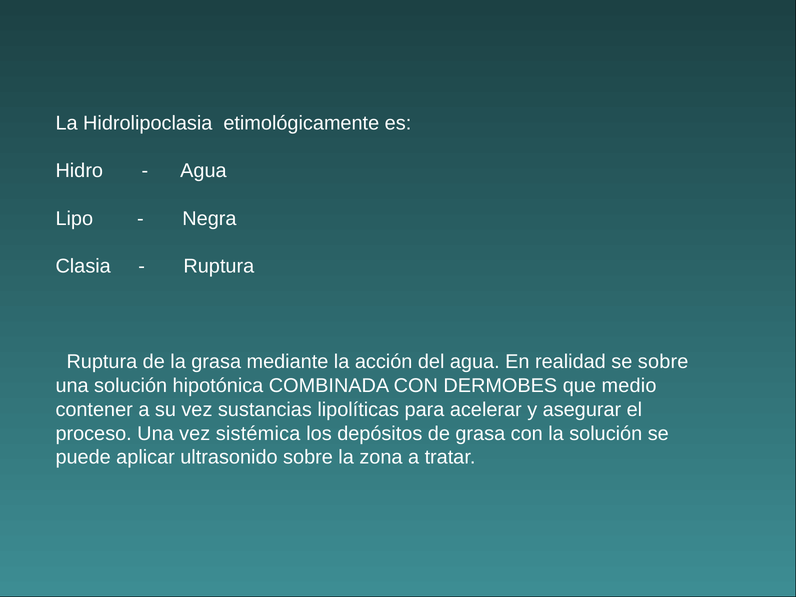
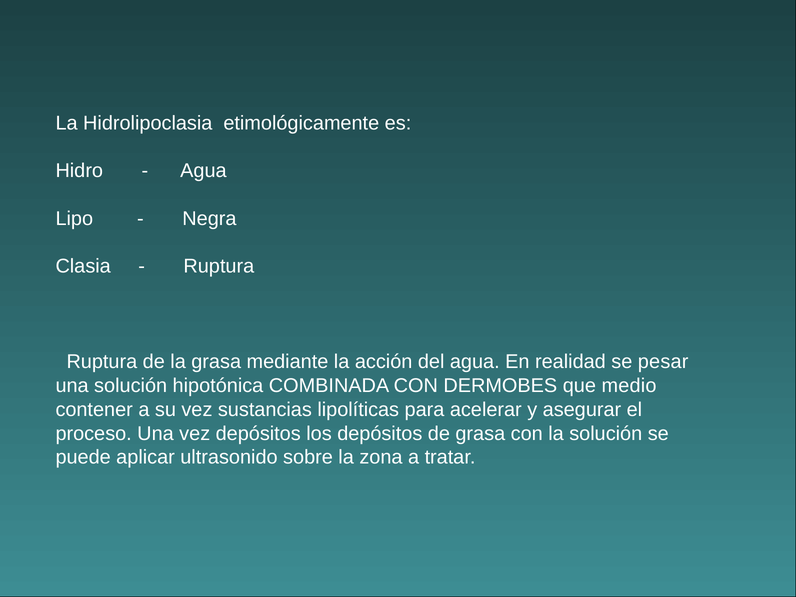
se sobre: sobre -> pesar (663, 362)
vez sistémica: sistémica -> depósitos (258, 434)
